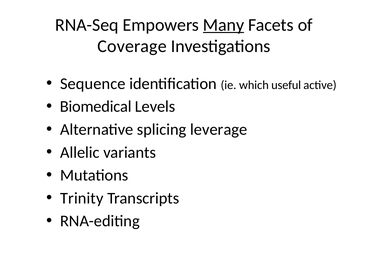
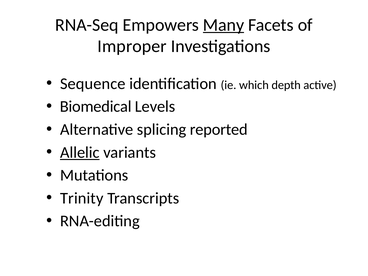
Coverage: Coverage -> Improper (132, 46)
useful: useful -> depth (286, 85)
leverage: leverage -> reported (219, 129)
Allelic underline: none -> present (80, 152)
